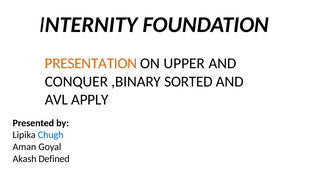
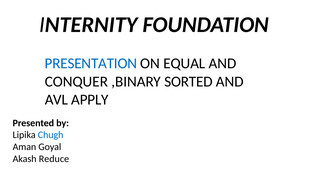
PRESENTATION colour: orange -> blue (91, 63)
UPPER: UPPER -> EQUAL (184, 63)
Defined: Defined -> Reduce (54, 158)
